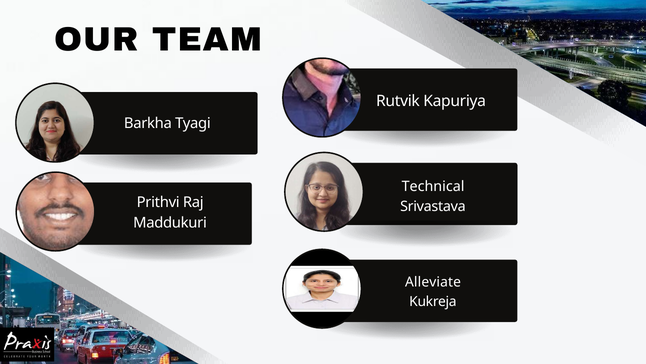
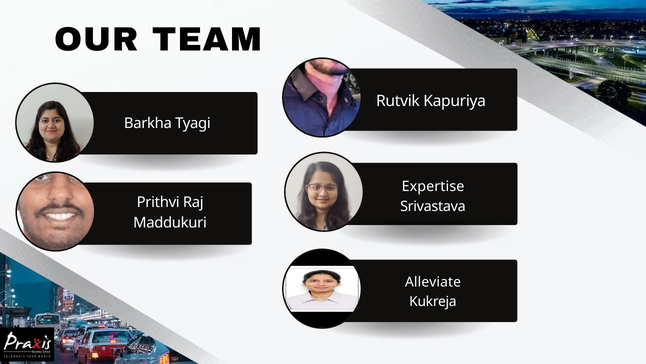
Technical: Technical -> Expertise (433, 186)
